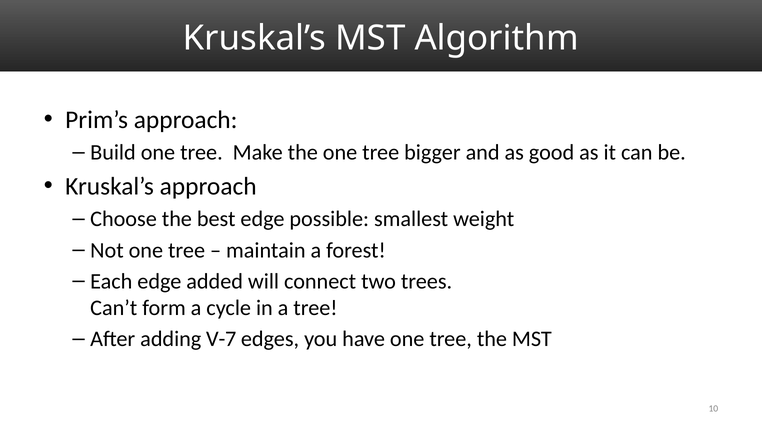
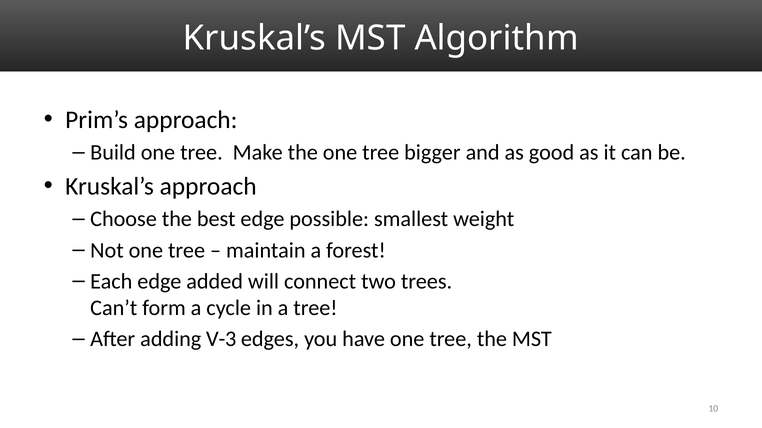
V-7: V-7 -> V-3 (221, 340)
